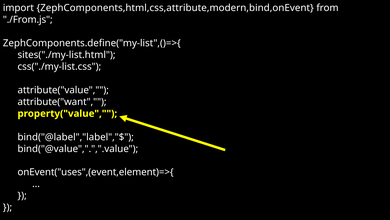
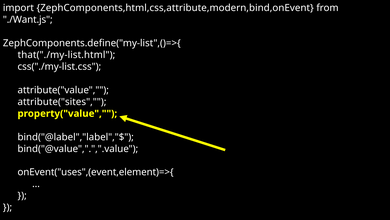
./From.js: ./From.js -> ./Want.js (28, 20)
sites("./my-list.html: sites("./my-list.html -> that("./my-list.html (66, 55)
attribute("want: attribute("want -> attribute("sites (62, 102)
